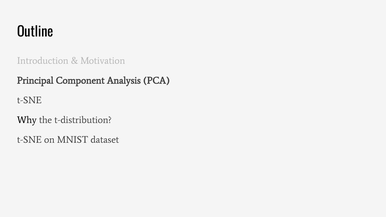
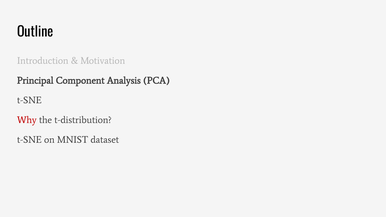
Why colour: black -> red (27, 120)
